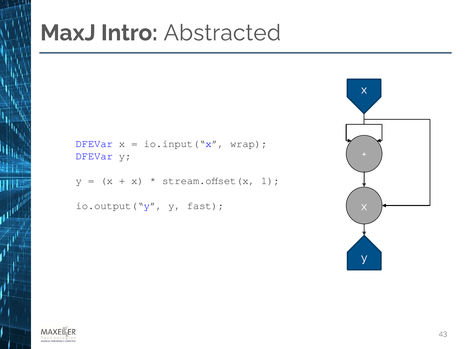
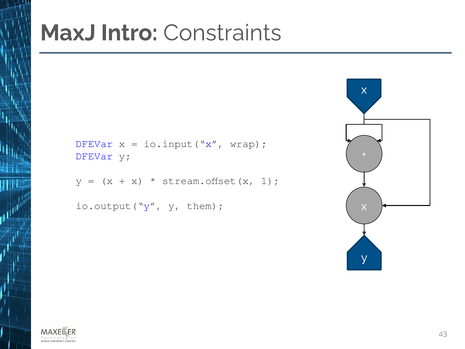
Abstracted: Abstracted -> Constraints (222, 33)
fast: fast -> them (205, 205)
